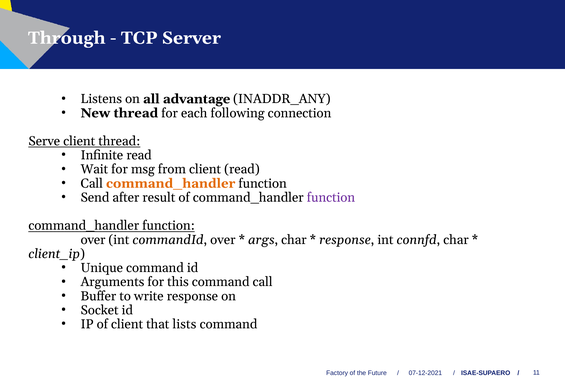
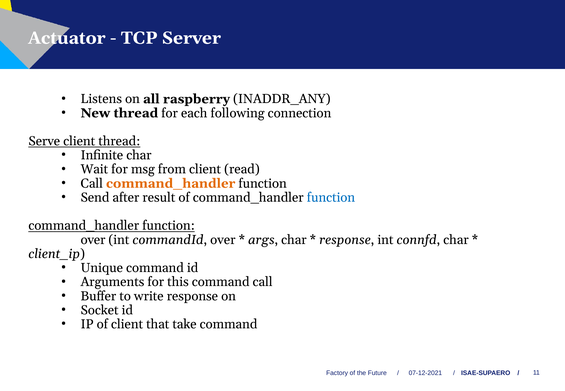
Through: Through -> Actuator (67, 38)
advantage: advantage -> raspberry (196, 99)
Infinite read: read -> char (139, 155)
function colour: purple -> blue (331, 198)
lists: lists -> take (185, 324)
